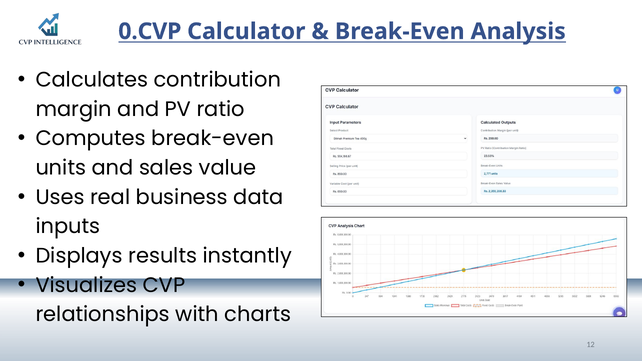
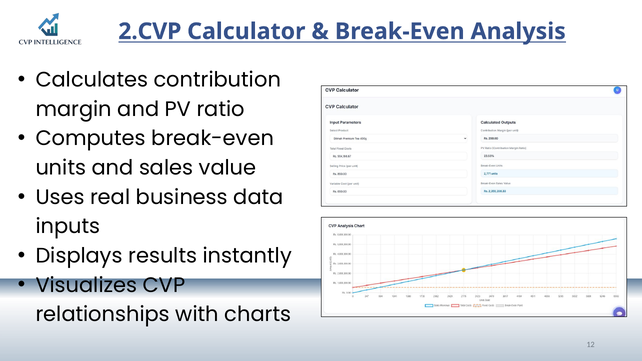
0.CVP: 0.CVP -> 2.CVP (150, 31)
